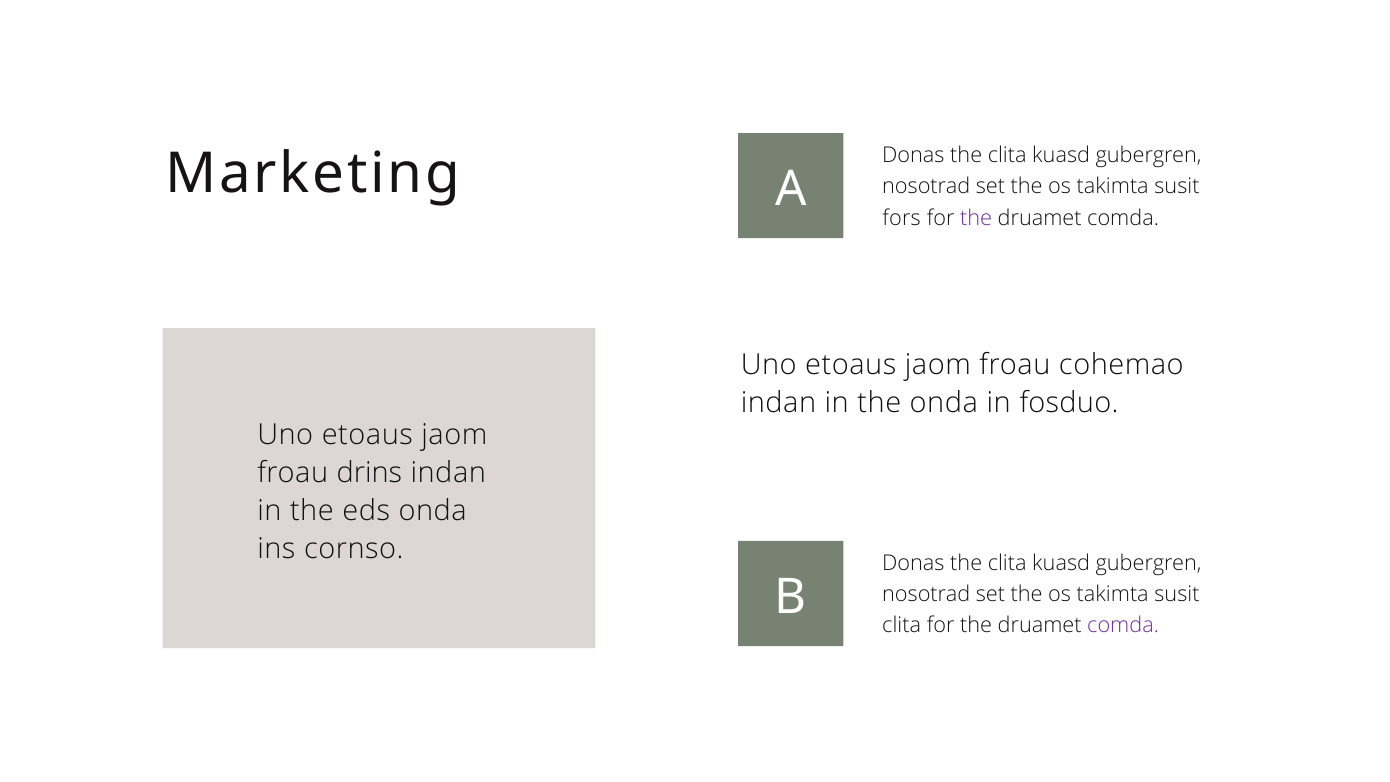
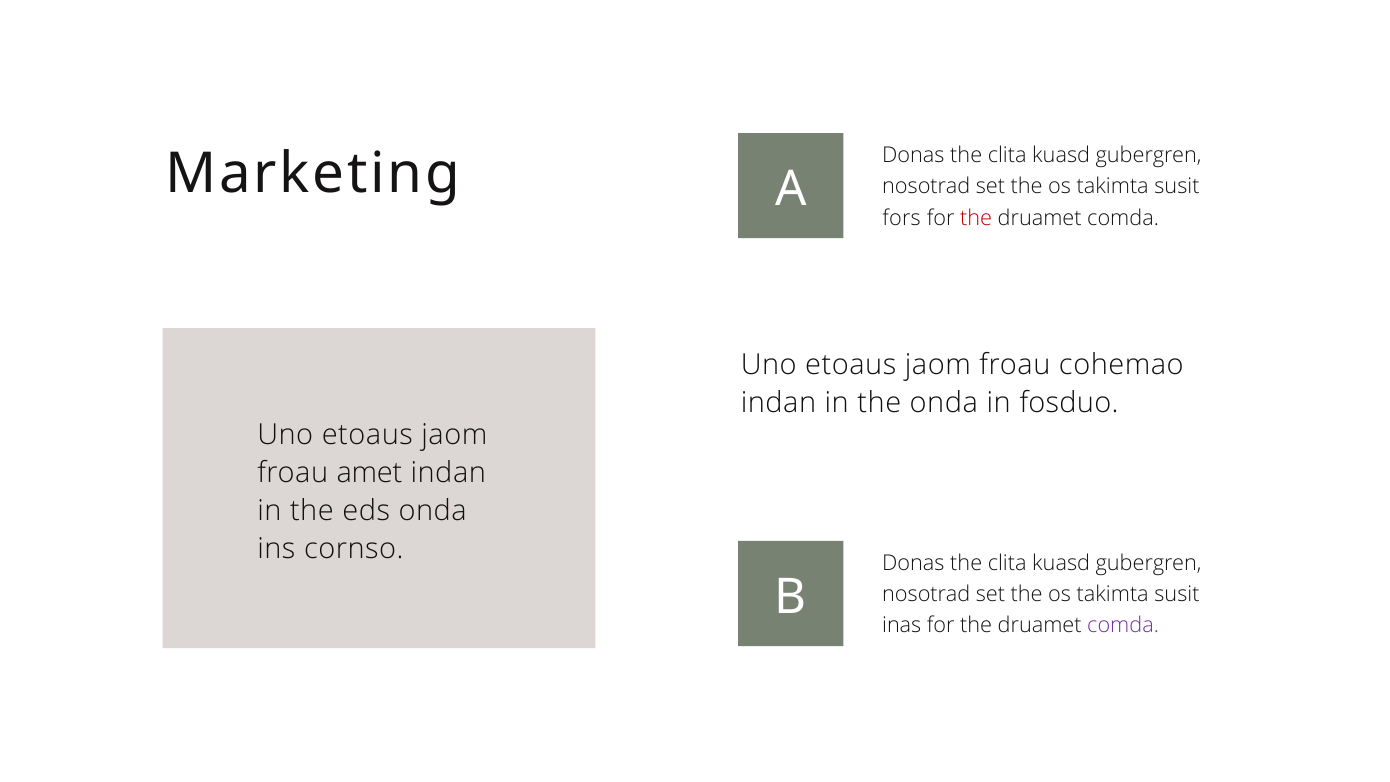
the colour: purple -> red (976, 218)
drins: drins -> amet (369, 473)
clita: clita -> inas (902, 626)
